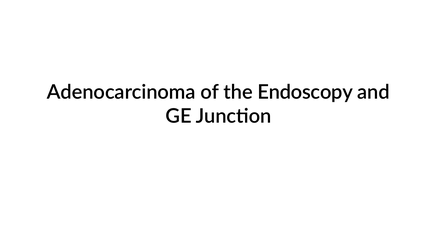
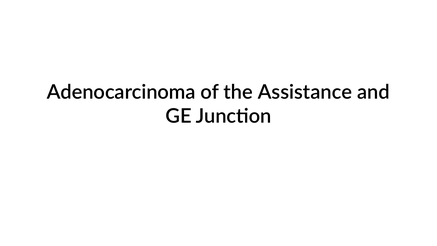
Endoscopy: Endoscopy -> Assistance (305, 92)
